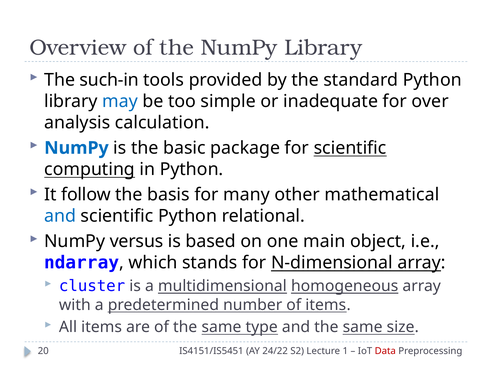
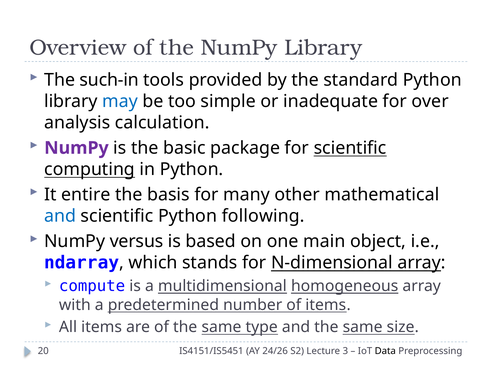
NumPy colour: blue -> purple (76, 148)
follow: follow -> entire (86, 195)
relational: relational -> following (263, 216)
cluster: cluster -> compute (92, 286)
24/22: 24/22 -> 24/26 (275, 351)
1: 1 -> 3 (345, 351)
Data colour: red -> black (385, 351)
